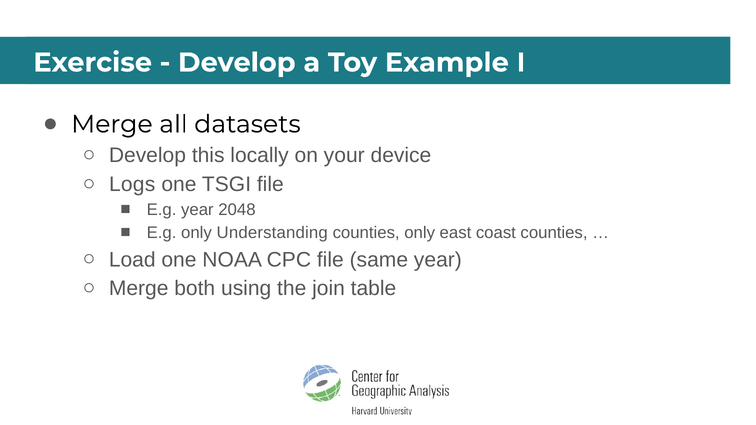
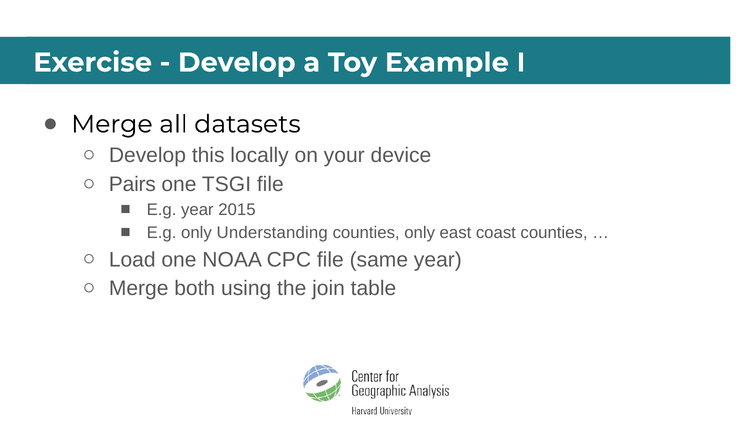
Logs: Logs -> Pairs (132, 184)
2048: 2048 -> 2015 (237, 210)
